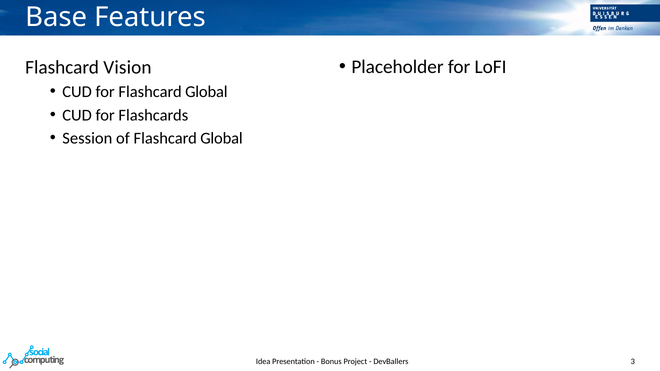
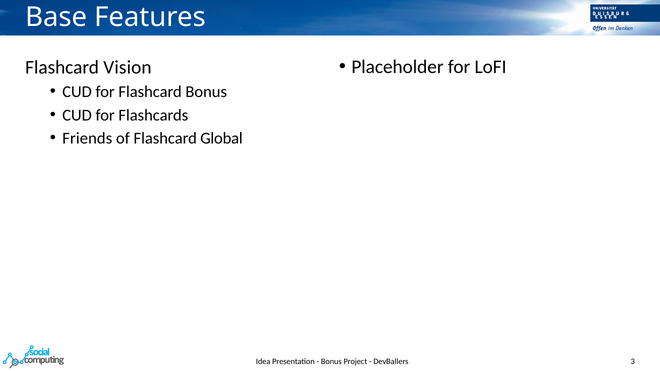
for Flashcard Global: Global -> Bonus (206, 92)
Session: Session -> Friends (87, 138)
